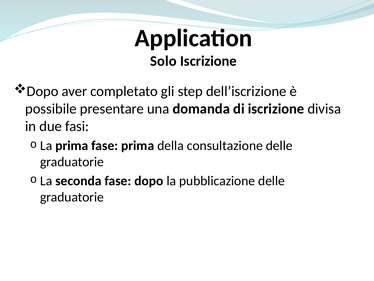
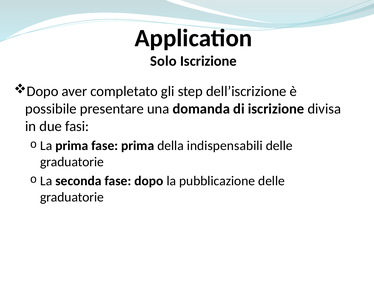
consultazione: consultazione -> indispensabili (225, 145)
